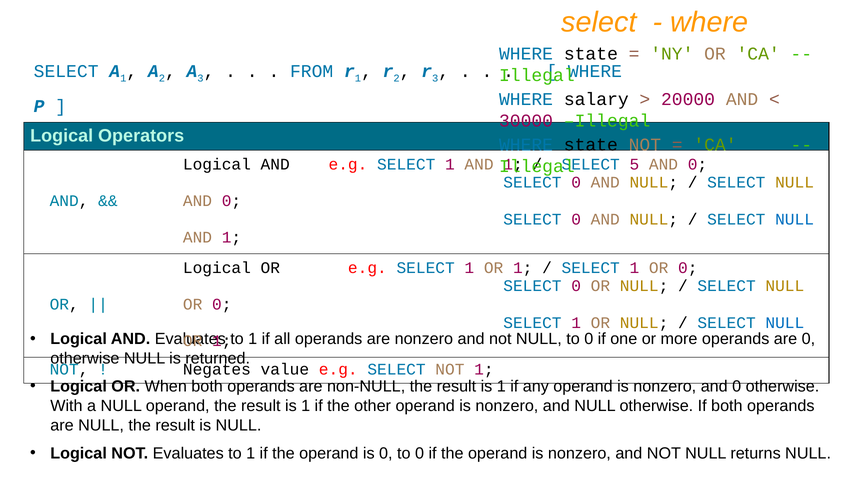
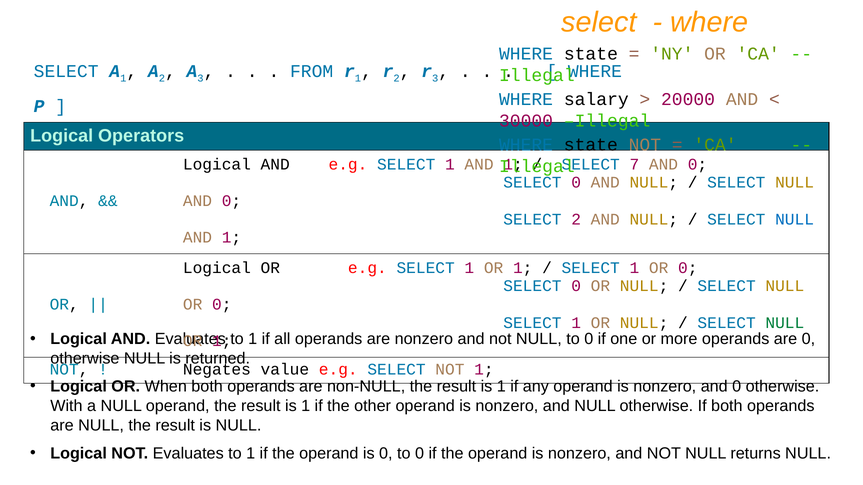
5: 5 -> 7 (634, 164)
0: 0 -> 2 (576, 219)
NULL colour: blue -> green (785, 323)
